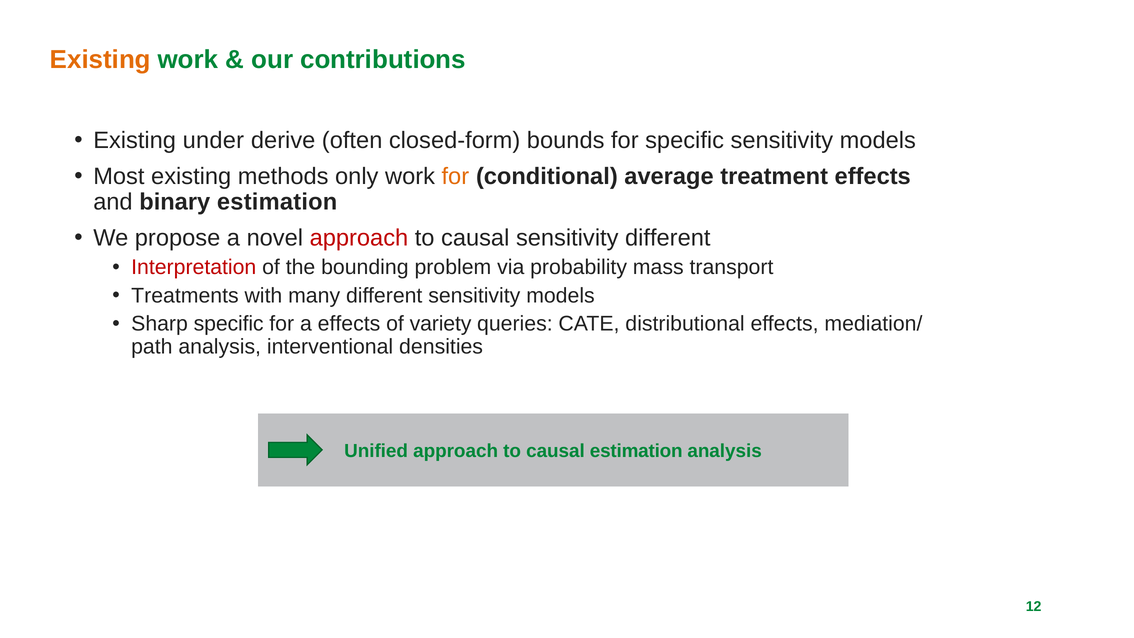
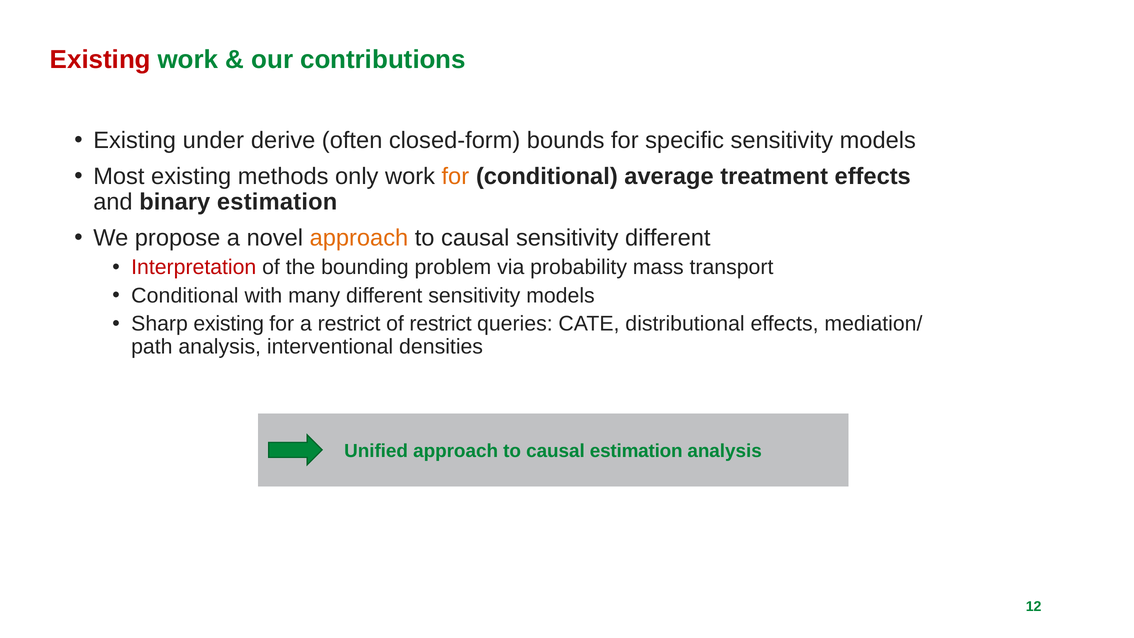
Existing colour: orange -> red (100, 60)
approach colour: red -> orange (359, 238)
Treatments: Treatments -> Conditional (185, 296)
Sharp specific: specific -> existing (229, 324)
a effects: effects -> restrict (349, 324)
of variety: variety -> restrict (441, 324)
